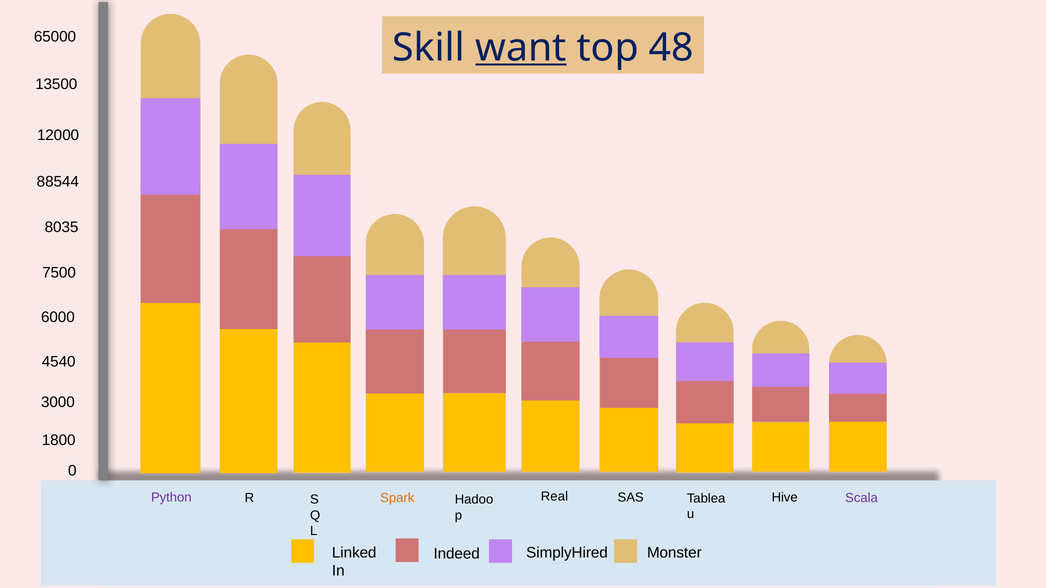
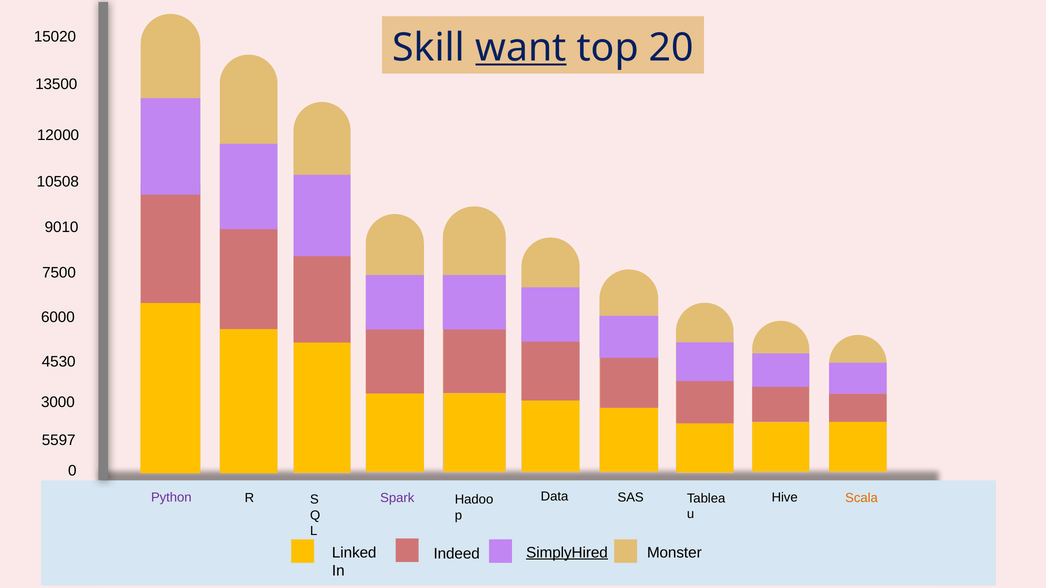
65000: 65000 -> 15020 (55, 37)
48: 48 -> 20 (671, 48)
88544: 88544 -> 10508 (58, 182)
8035: 8035 -> 9010 (62, 227)
4540: 4540 -> 4530 (59, 362)
1800: 1800 -> 5597 (59, 441)
Real: Real -> Data (555, 497)
Scala colour: purple -> orange (862, 498)
Spark colour: orange -> purple (397, 498)
SimplyHired underline: none -> present (567, 553)
